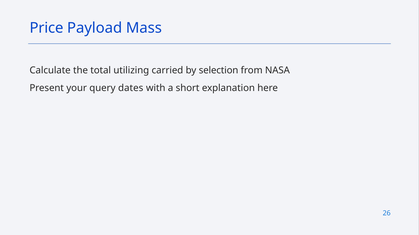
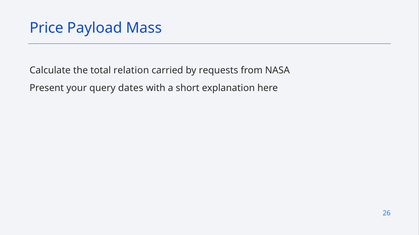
utilizing: utilizing -> relation (131, 71)
selection: selection -> requests (219, 71)
